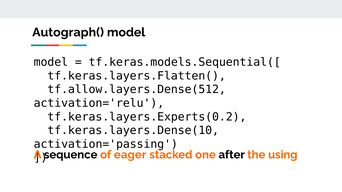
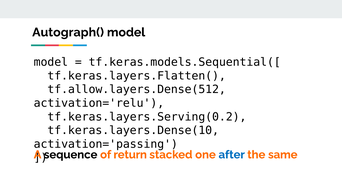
tf.keras.layers.Experts(0.2: tf.keras.layers.Experts(0.2 -> tf.keras.layers.Serving(0.2 (147, 117)
eager: eager -> return (130, 155)
after colour: black -> blue (232, 155)
using: using -> same (283, 155)
